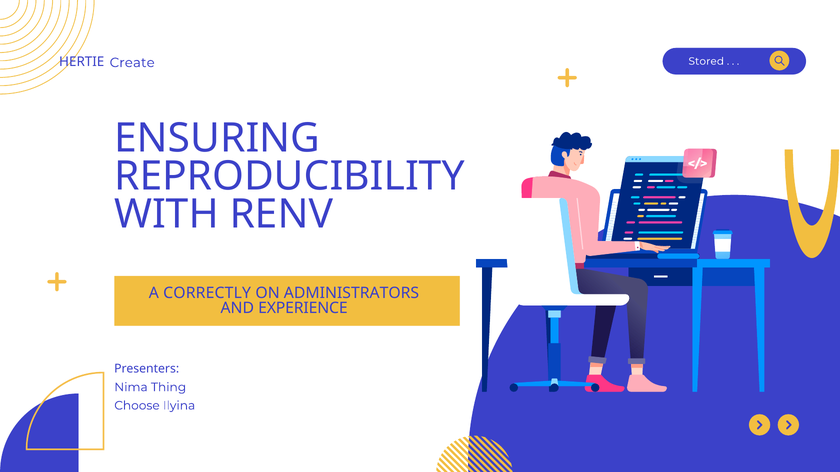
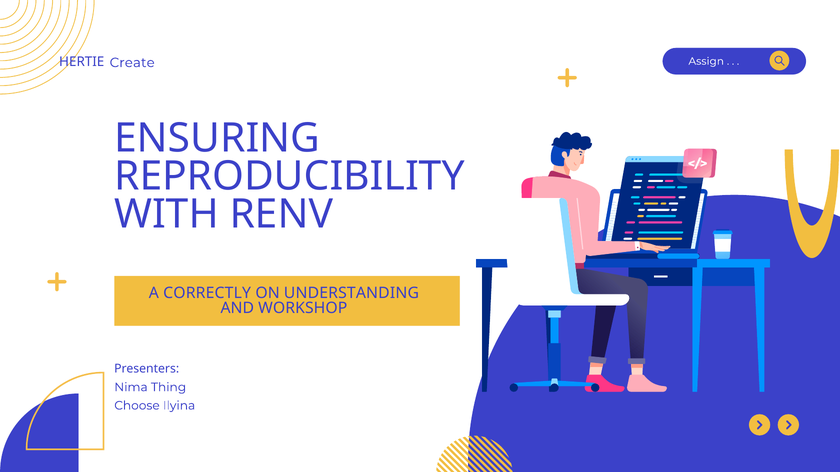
Stored: Stored -> Assign (706, 61)
ADMINISTRATORS: ADMINISTRATORS -> UNDERSTANDING (351, 294)
EXPERIENCE: EXPERIENCE -> WORKSHOP (303, 308)
